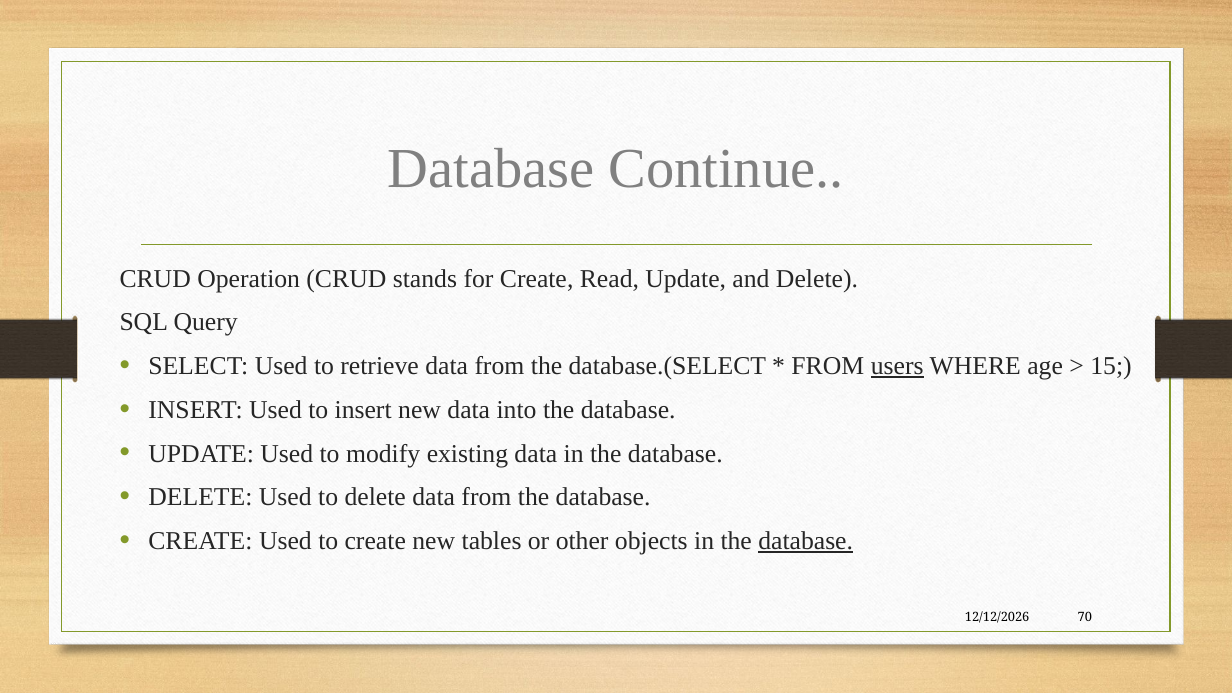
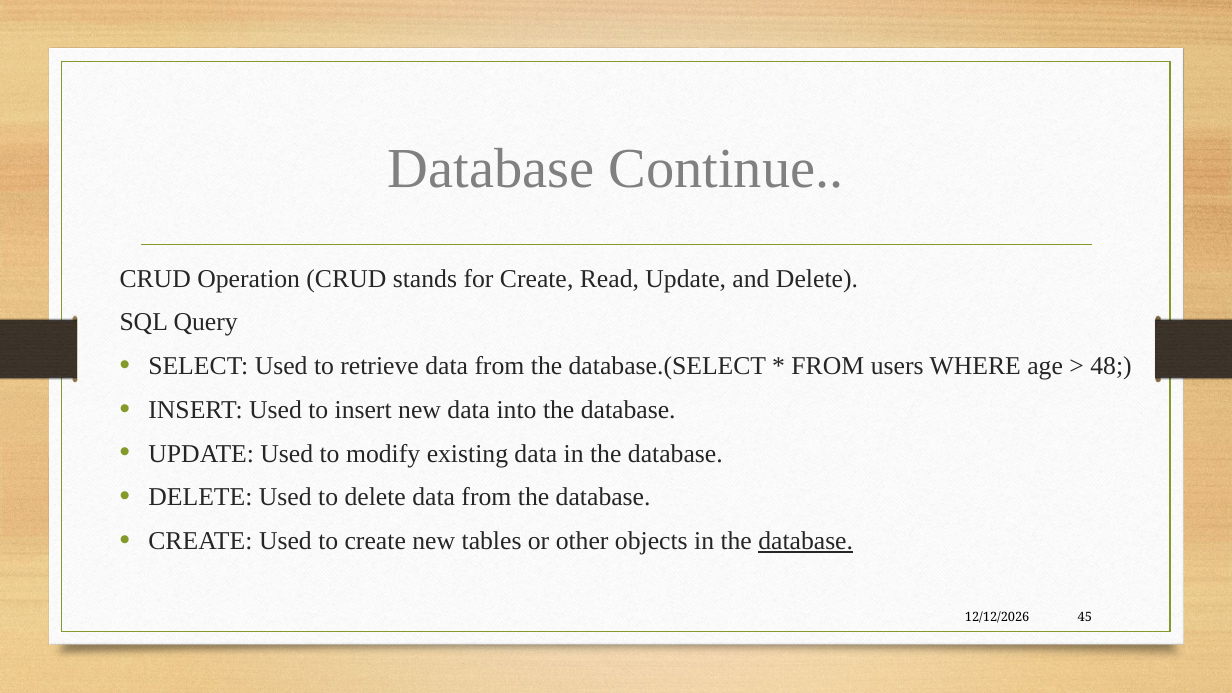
users underline: present -> none (897, 366)
15: 15 -> 48 (1111, 366)
70: 70 -> 45 (1085, 617)
